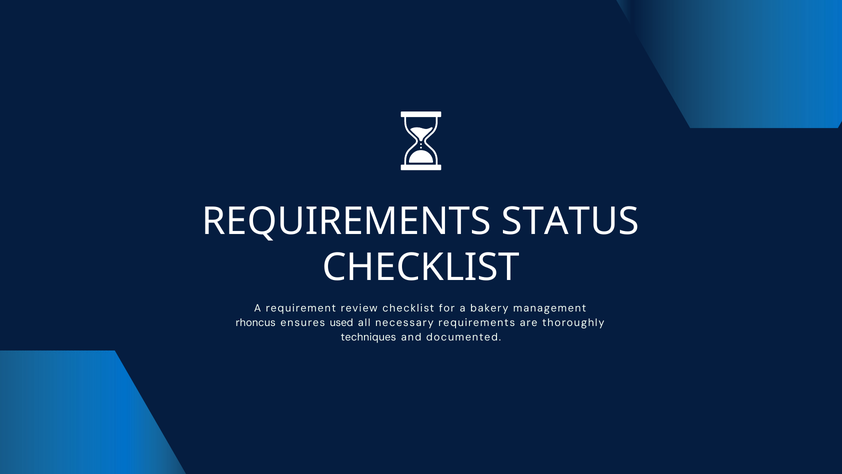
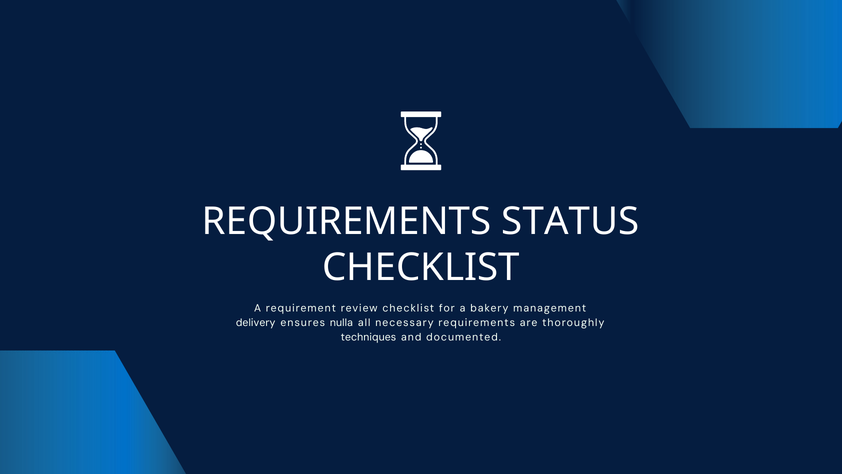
rhoncus: rhoncus -> delivery (256, 322)
used: used -> nulla (341, 322)
